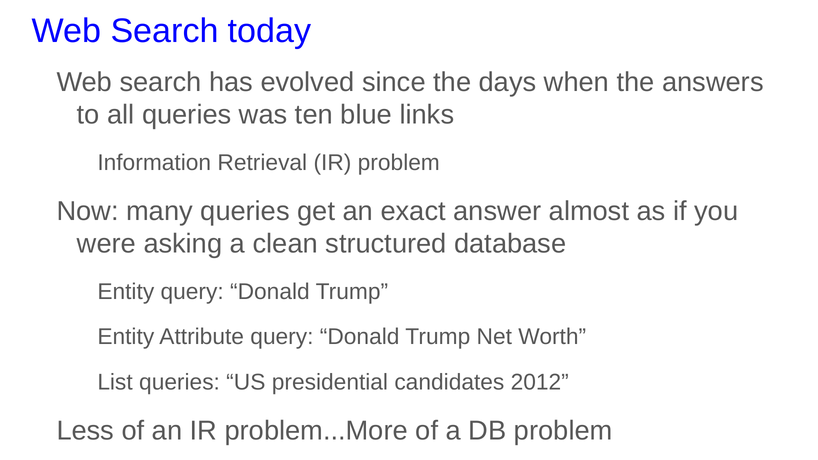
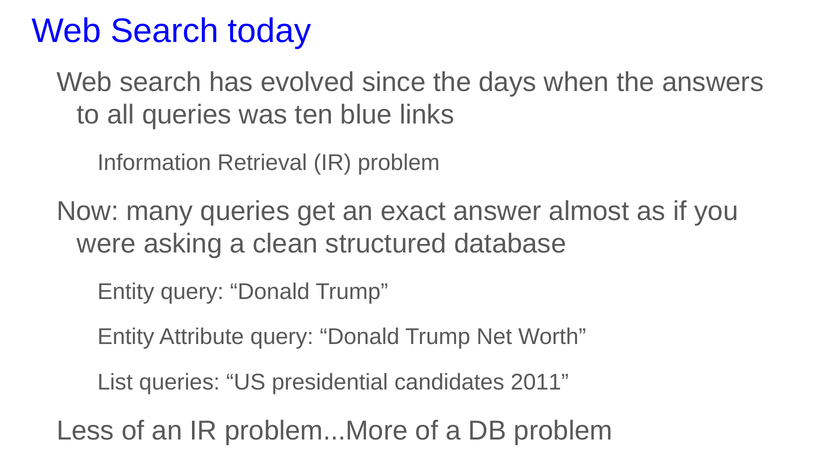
2012: 2012 -> 2011 (540, 383)
